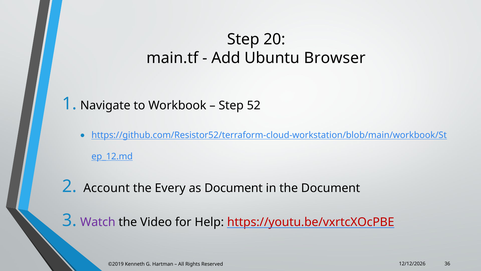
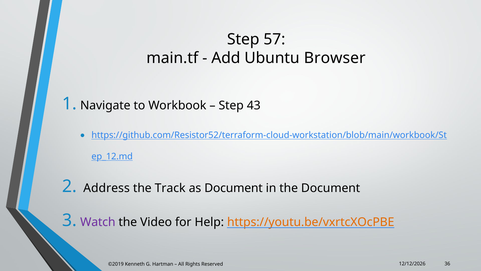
20: 20 -> 57 (274, 39)
52: 52 -> 43 (254, 105)
Account: Account -> Address (107, 188)
Every: Every -> Track (170, 188)
https://youtu.be/vxrtcXOcPBE colour: red -> orange (311, 222)
